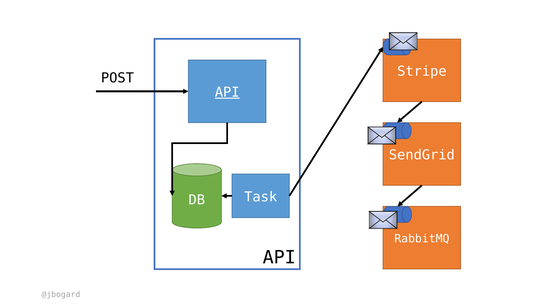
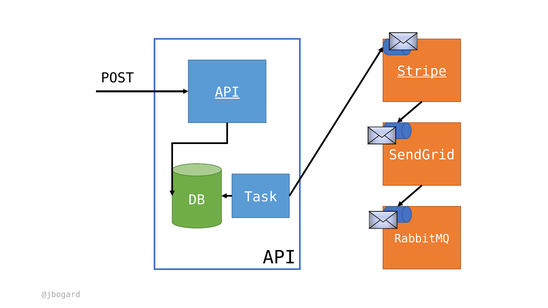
Stripe underline: none -> present (422, 71)
